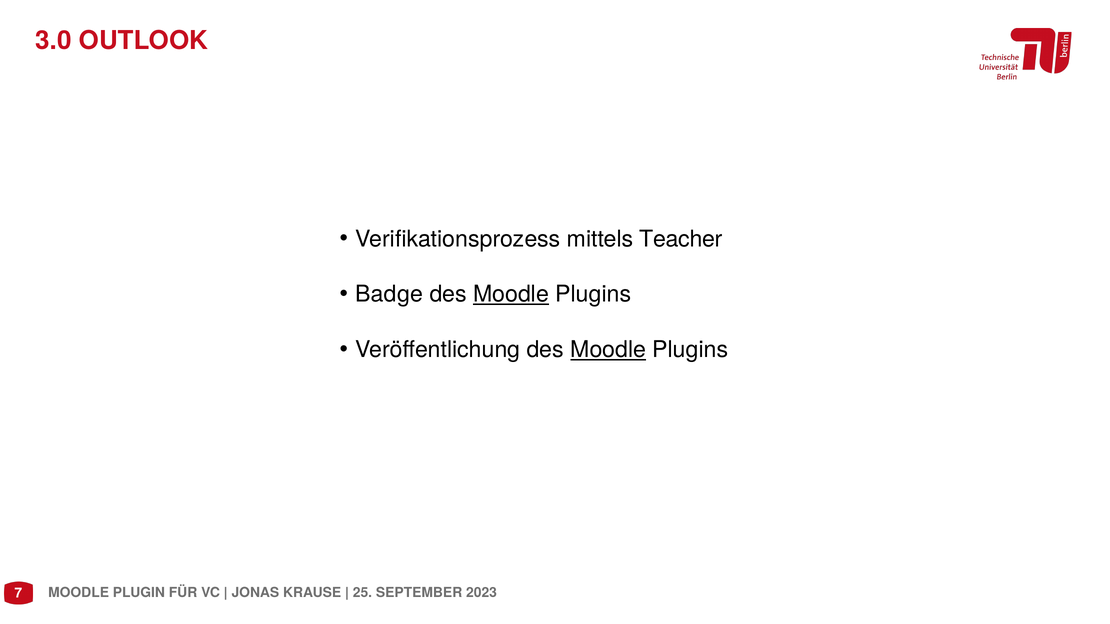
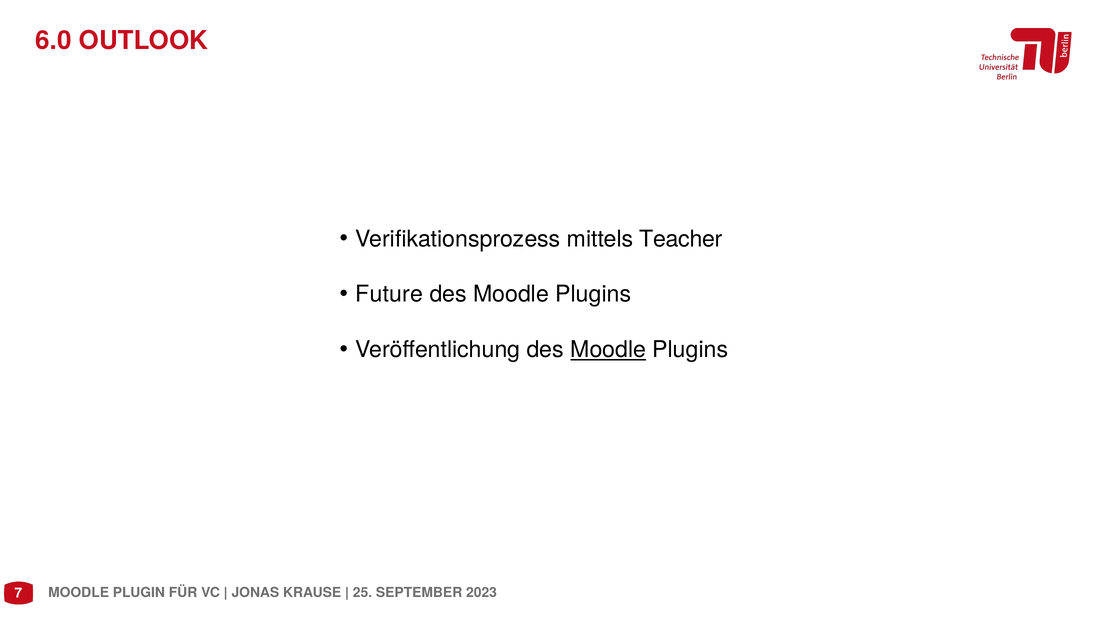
3.0: 3.0 -> 6.0 (54, 41)
Badge: Badge -> Future (389, 295)
Moodle underline: present -> none (511, 295)
